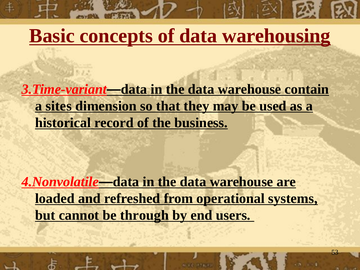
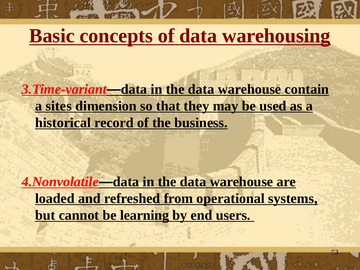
through: through -> learning (145, 215)
